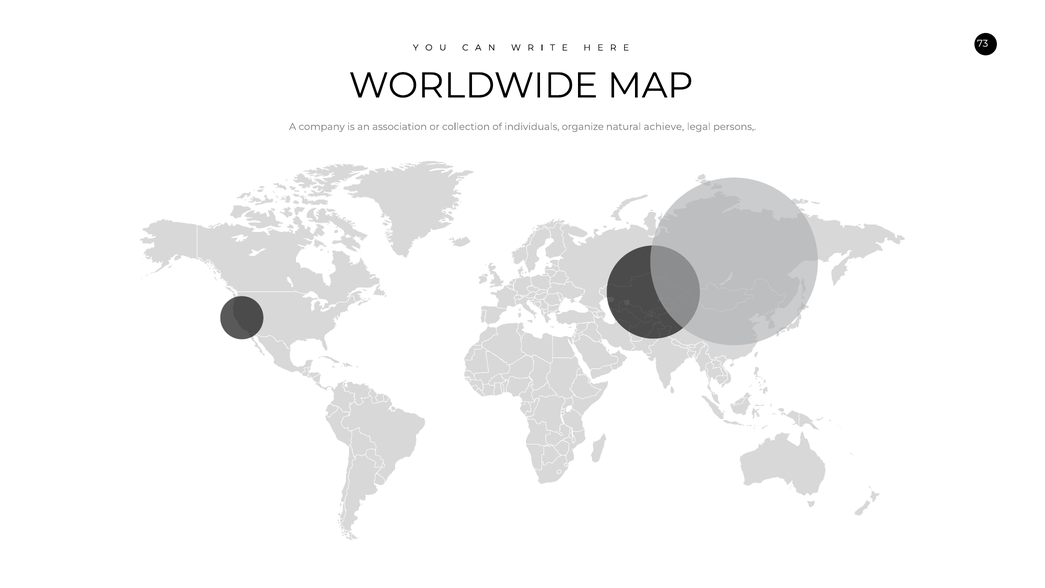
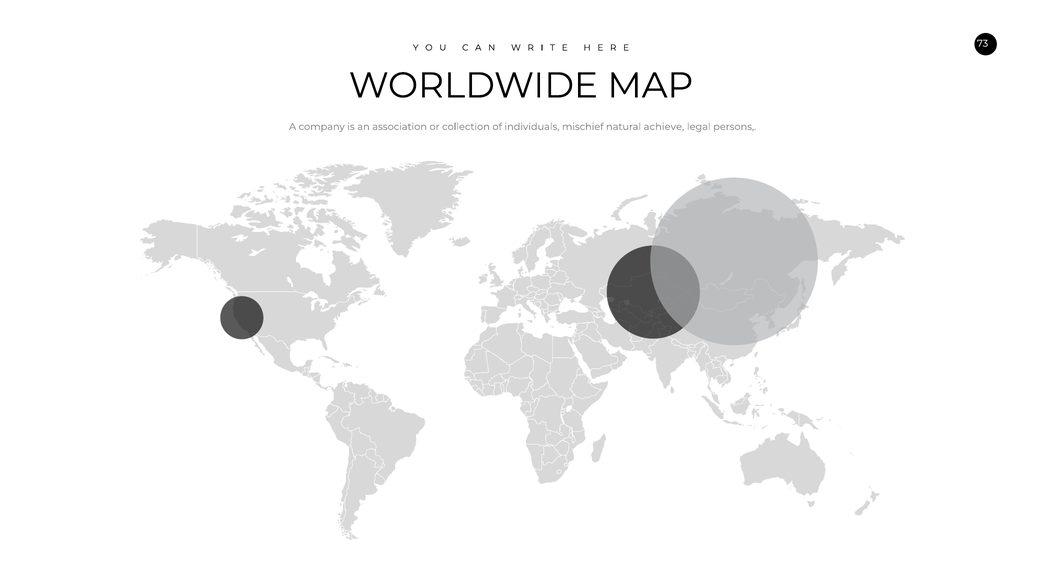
organize: organize -> mischief (583, 127)
